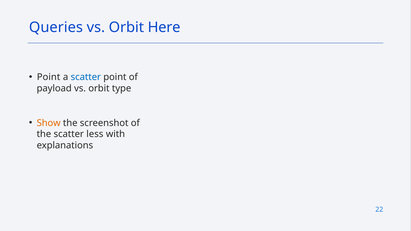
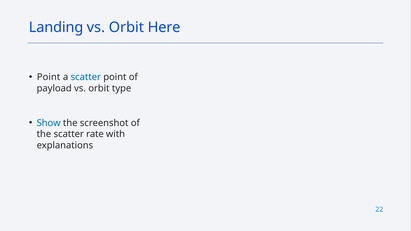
Queries: Queries -> Landing (56, 27)
Show colour: orange -> blue (49, 123)
less: less -> rate (95, 134)
